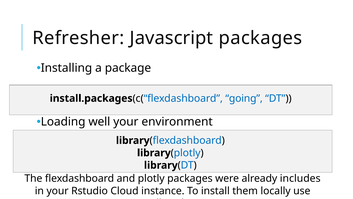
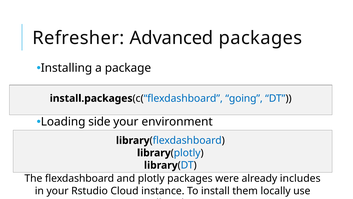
Javascript: Javascript -> Advanced (172, 38)
well: well -> side (99, 122)
